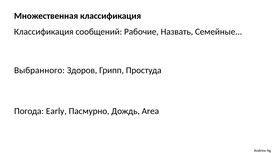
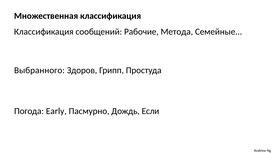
Назвать: Назвать -> Метода (177, 32)
Area: Area -> Если (150, 111)
